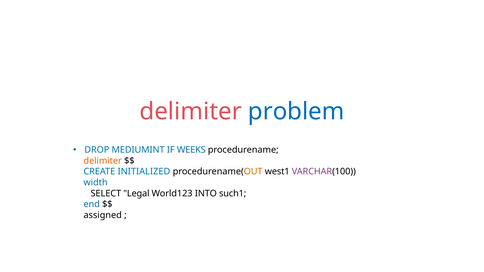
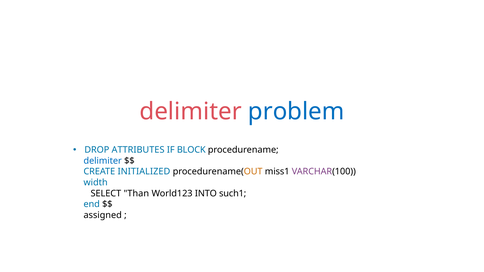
MEDIUMINT: MEDIUMINT -> ATTRIBUTES (138, 150)
WEEKS: WEEKS -> BLOCK (191, 150)
delimiter colour: orange -> blue (103, 161)
west1: west1 -> miss1 (277, 172)
Legal: Legal -> Than (136, 194)
